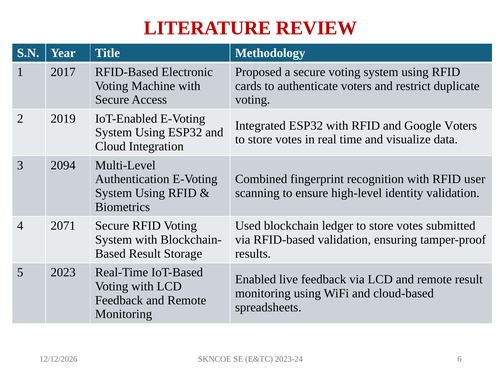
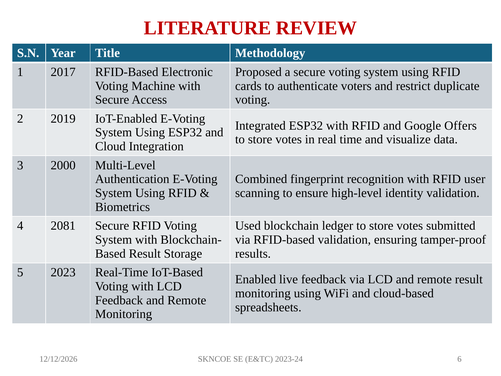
Google Voters: Voters -> Offers (461, 126)
2094: 2094 -> 2000 (63, 165)
2071: 2071 -> 2081 (63, 226)
